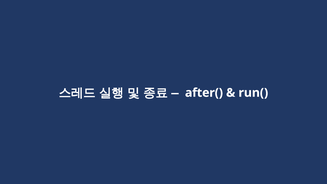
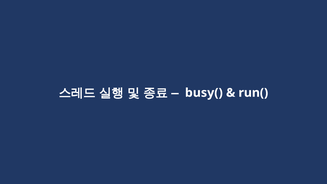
after(: after( -> busy( (204, 93)
